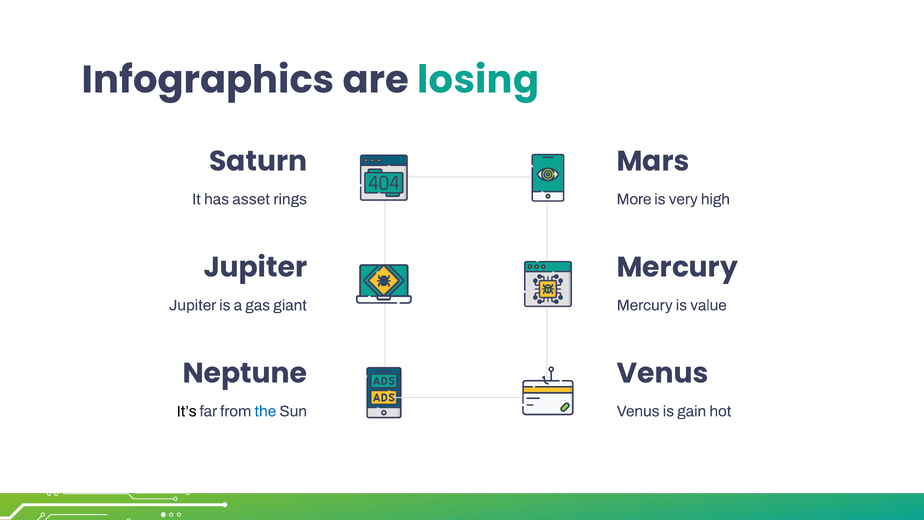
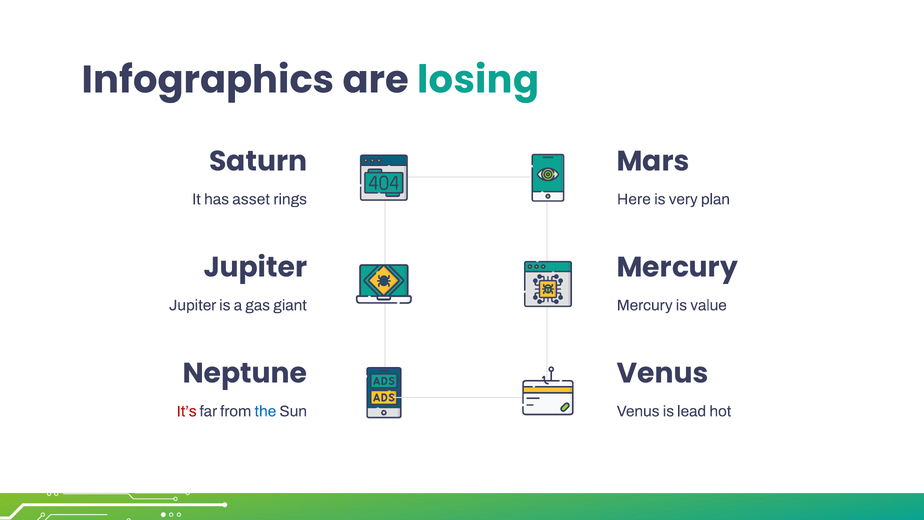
More: More -> Here (634, 199)
high: high -> plan (715, 199)
It’s colour: black -> red (187, 411)
gain: gain -> lead (692, 411)
